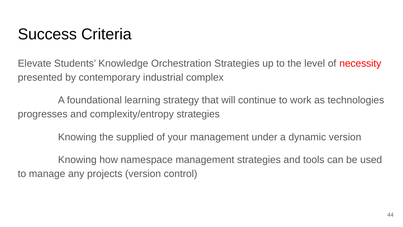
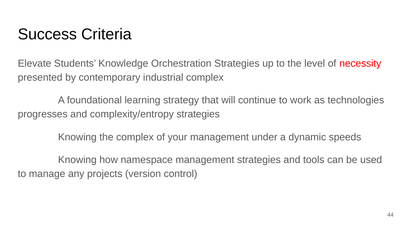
the supplied: supplied -> complex (135, 137)
dynamic version: version -> speeds (345, 137)
